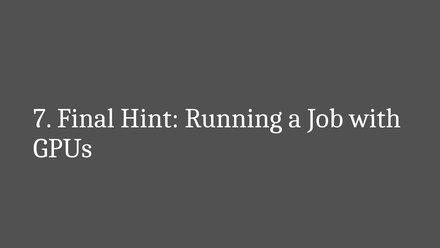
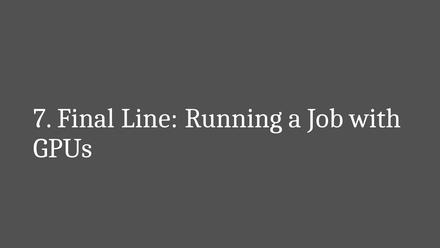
Hint: Hint -> Line (150, 118)
